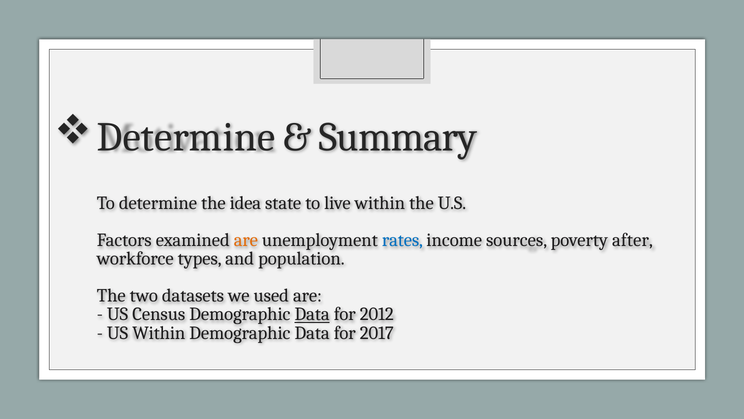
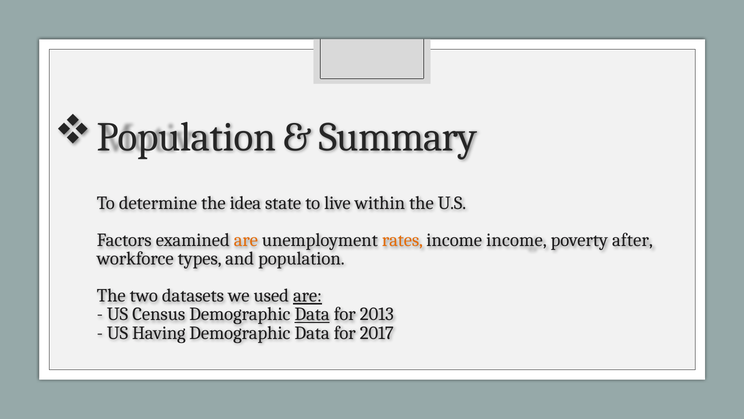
Determine: Determine -> Population (186, 137)
rates colour: blue -> orange (402, 240)
income sources: sources -> income (516, 240)
are underline: none -> present (307, 295)
2012: 2012 -> 2013 (377, 314)
US Within: Within -> Having (159, 332)
